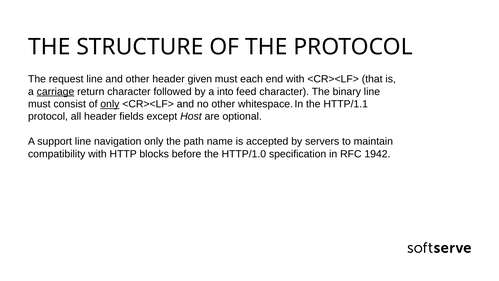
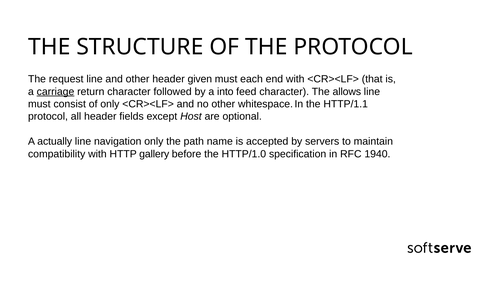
binary: binary -> allows (347, 91)
only underline: present -> none (110, 104)
support: support -> actually (55, 141)
blocks: blocks -> gallery (154, 154)
1942: 1942 -> 1940 (377, 154)
